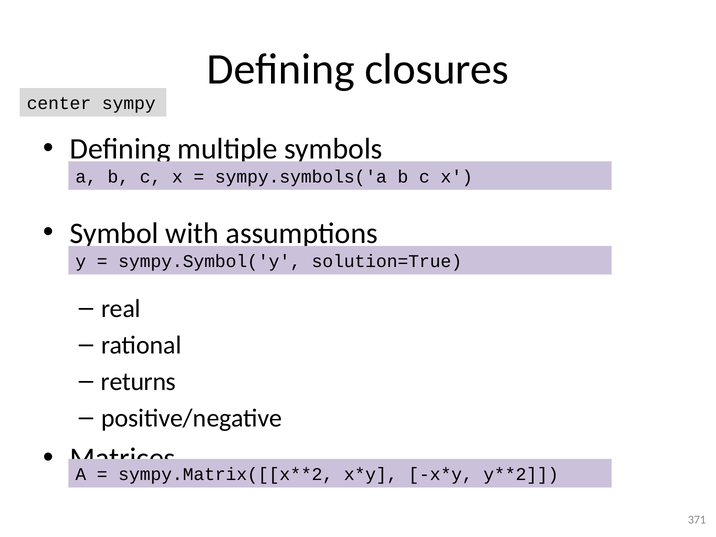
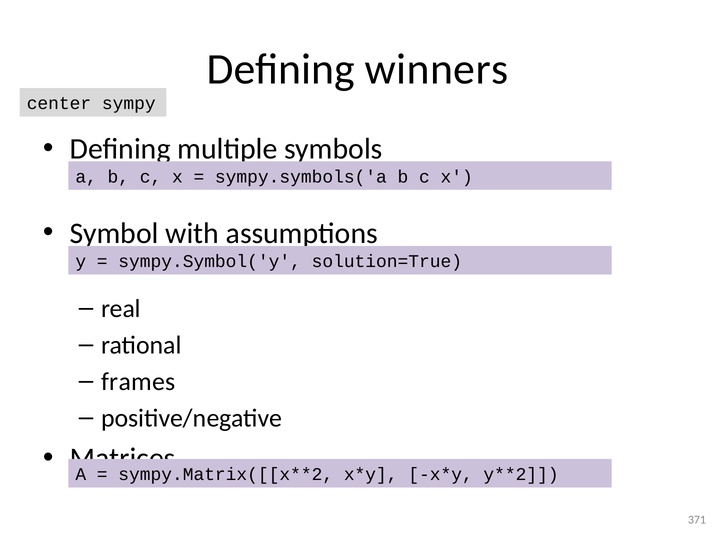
closures: closures -> winners (436, 69)
returns: returns -> frames (138, 382)
